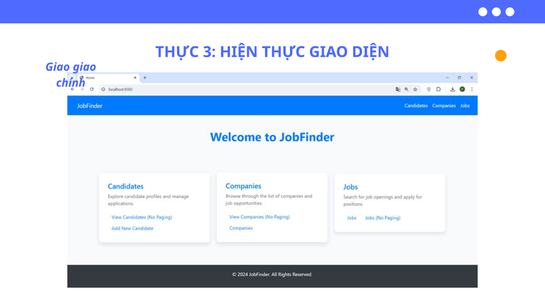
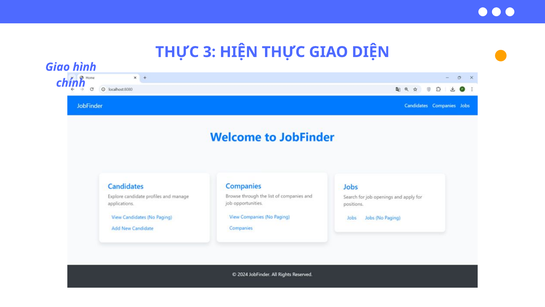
Giao giao: giao -> hình (85, 67)
